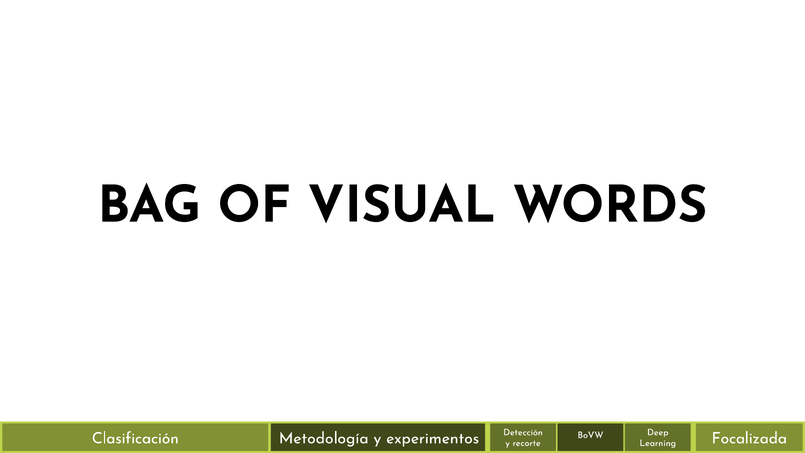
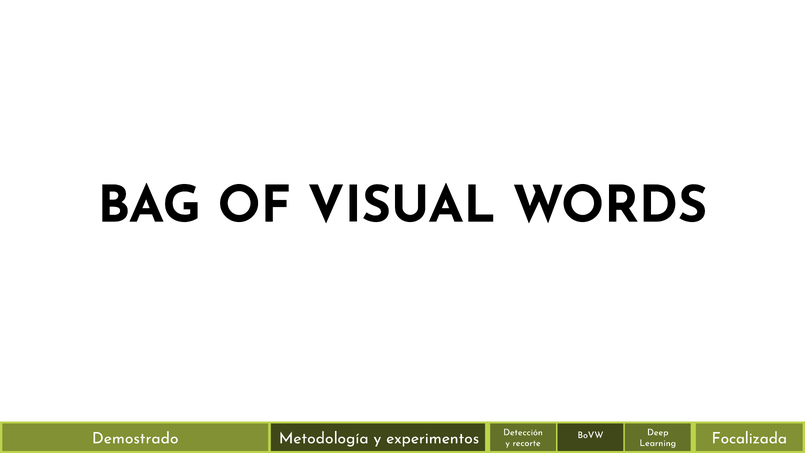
Clasificación: Clasificación -> Demostrado (135, 438)
